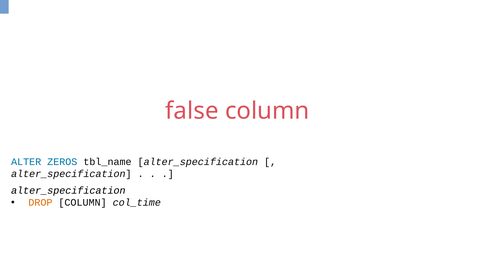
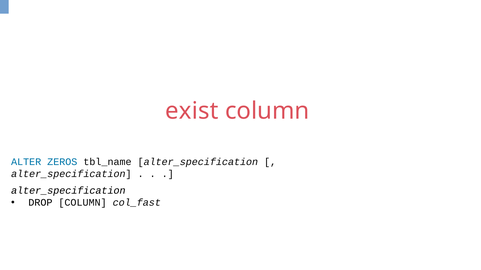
false: false -> exist (192, 111)
DROP colour: orange -> black (40, 203)
col_time: col_time -> col_fast (137, 203)
